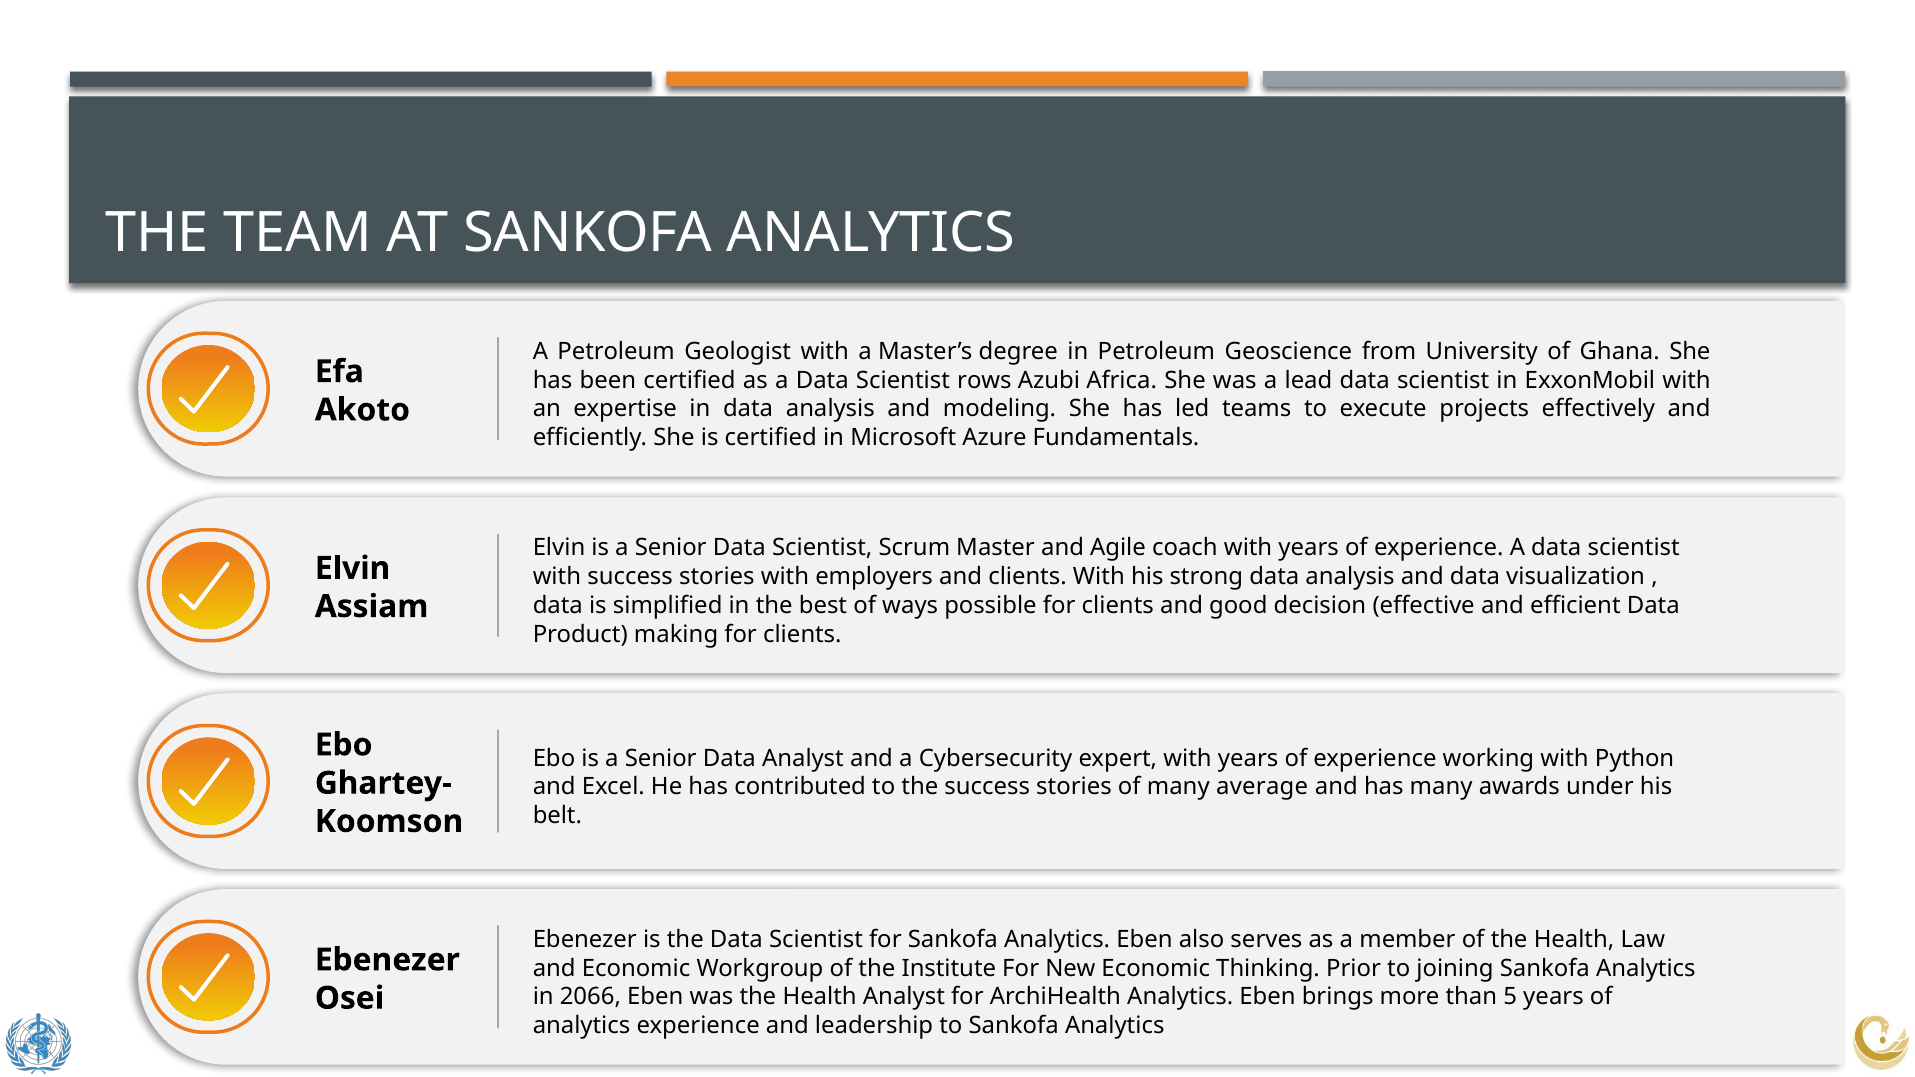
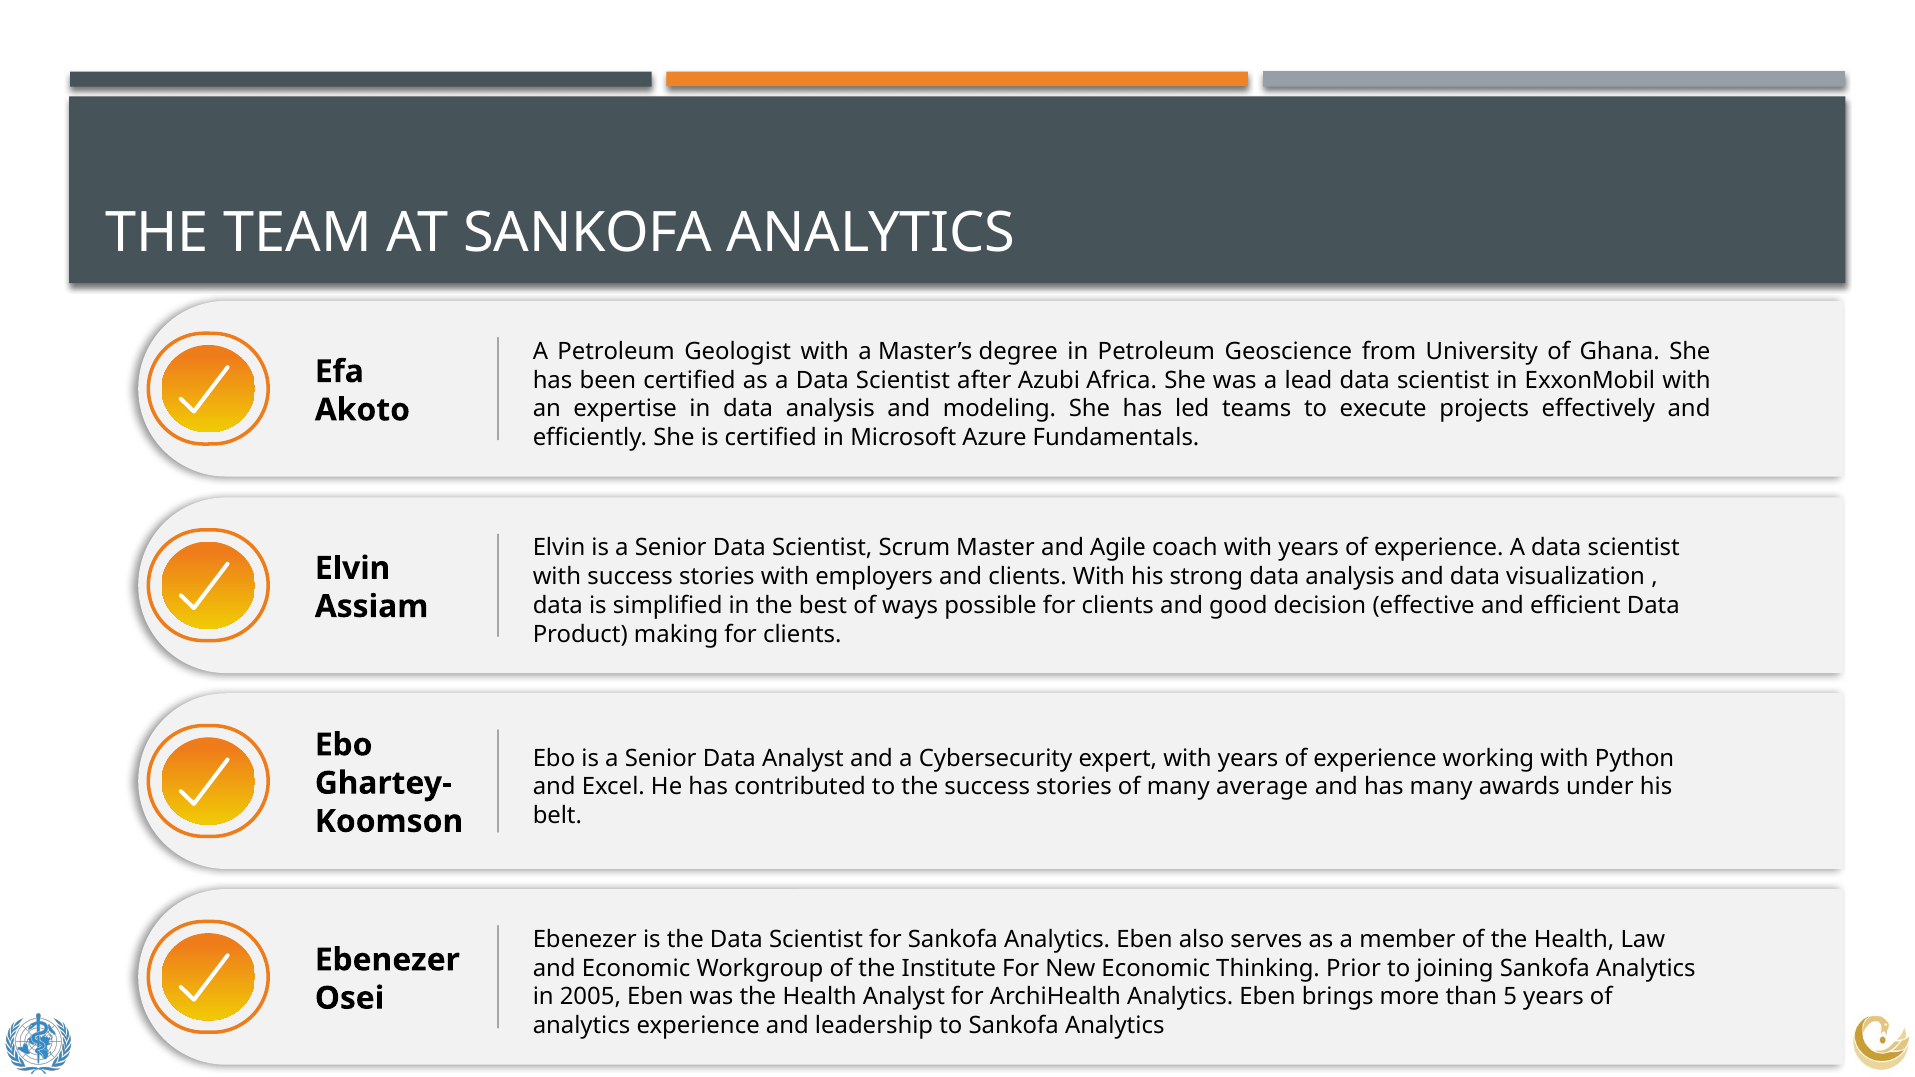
rows: rows -> after (984, 380)
2066: 2066 -> 2005 (590, 997)
